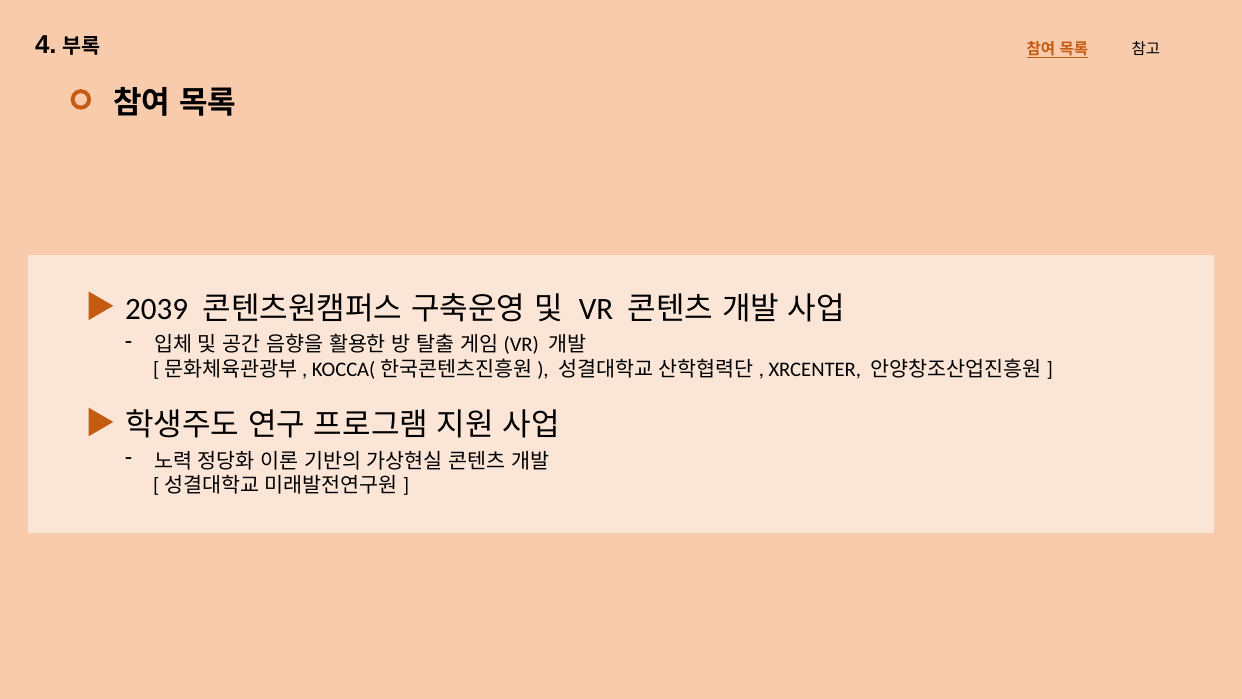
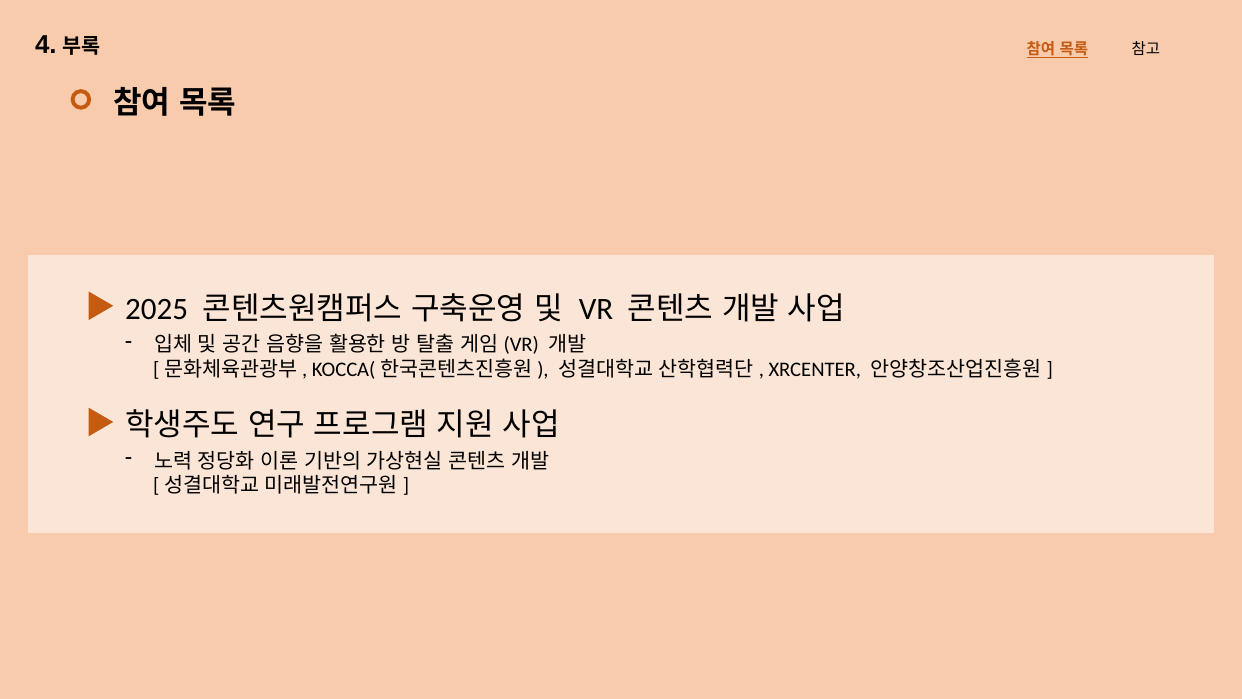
2039: 2039 -> 2025 (157, 309)
